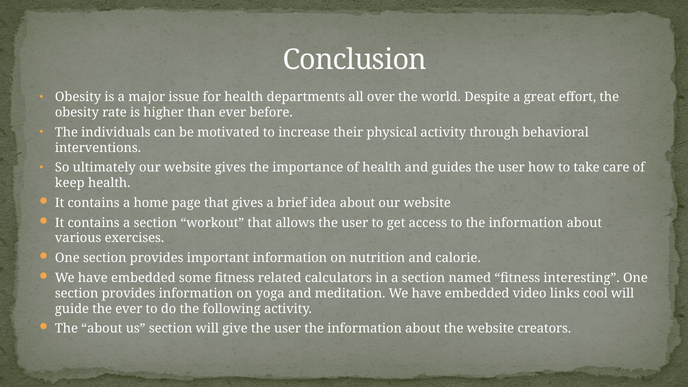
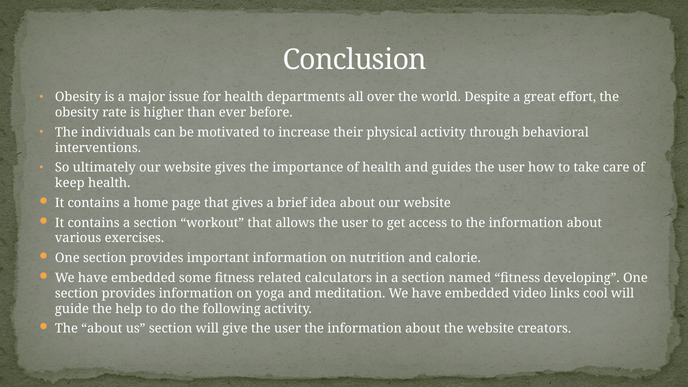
interesting: interesting -> developing (582, 278)
the ever: ever -> help (129, 309)
